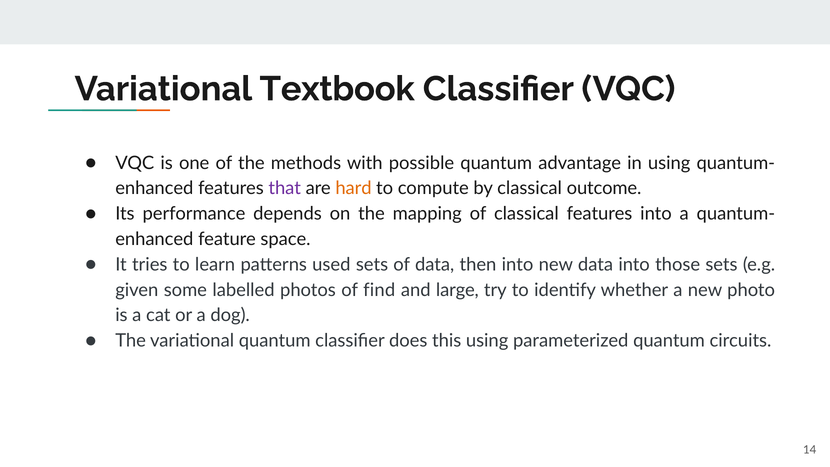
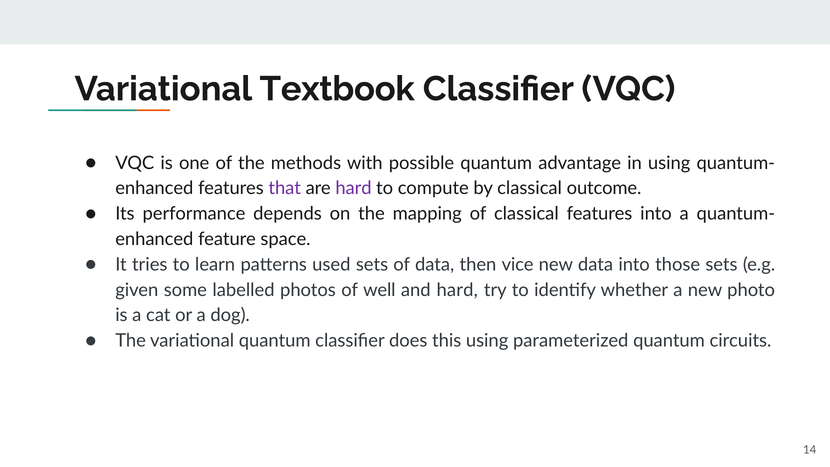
hard colour: orange -> purple (354, 188)
then into: into -> vice (518, 264)
find: find -> well (379, 290)
and large: large -> hard (457, 290)
